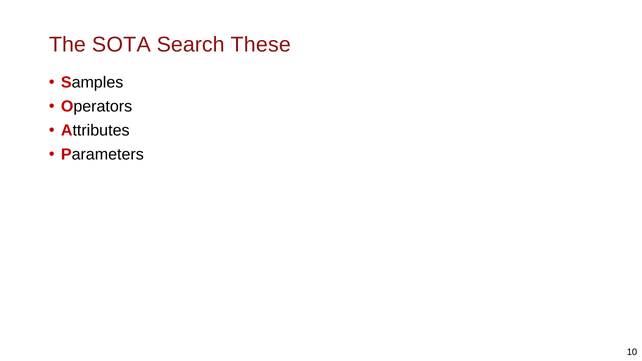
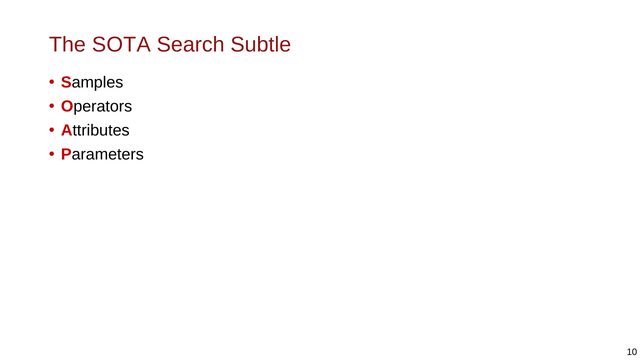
These: These -> Subtle (261, 45)
